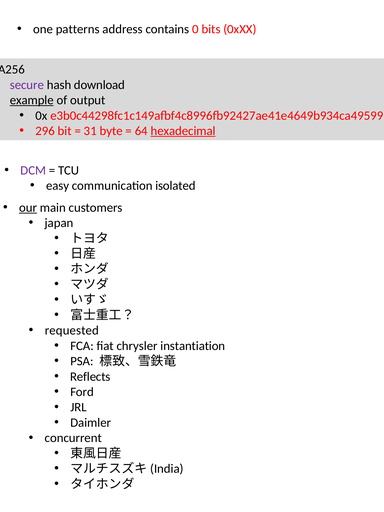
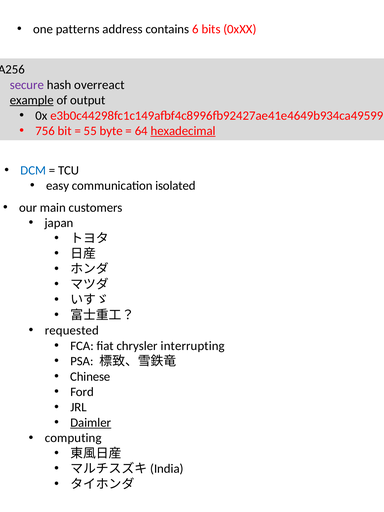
0: 0 -> 6 (195, 29)
download: download -> overreact (99, 85)
296: 296 -> 756 (45, 131)
31: 31 -> 55 (90, 131)
DCM colour: purple -> blue (33, 170)
our underline: present -> none (28, 208)
instantiation: instantiation -> interrupting (193, 346)
Reflects: Reflects -> Chinese (90, 377)
Daimler underline: none -> present (91, 423)
concurrent: concurrent -> computing (73, 438)
